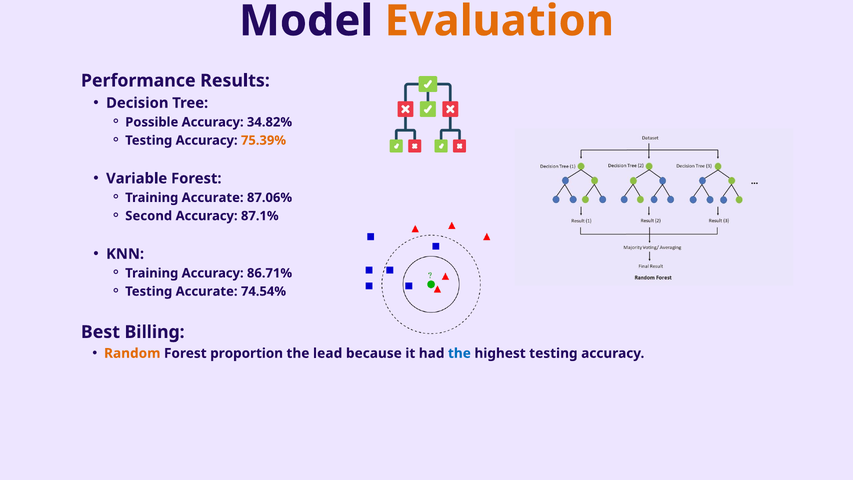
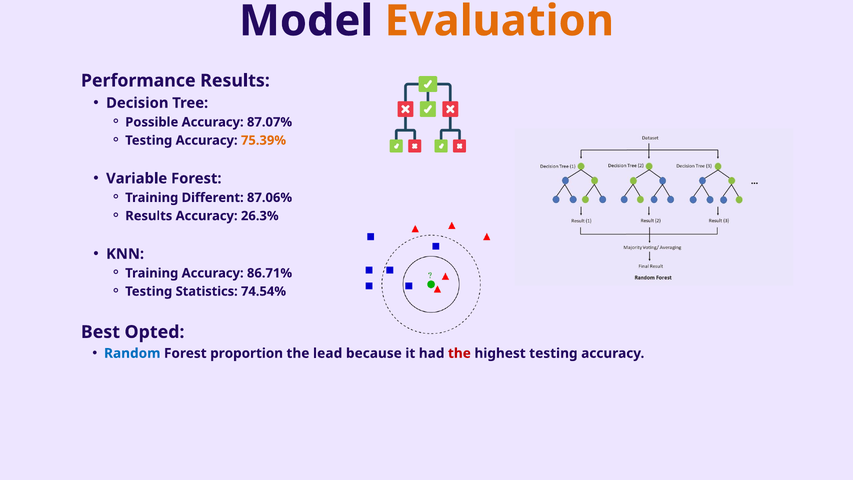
34.82%: 34.82% -> 87.07% (270, 122)
Training Accurate: Accurate -> Different (213, 198)
Second: Second -> Results (149, 216)
87.1%: 87.1% -> 26.3% (260, 216)
Testing Accurate: Accurate -> Statistics (207, 291)
Billing: Billing -> Opted (154, 332)
Random colour: orange -> blue (132, 353)
the colour: blue -> red (459, 353)
